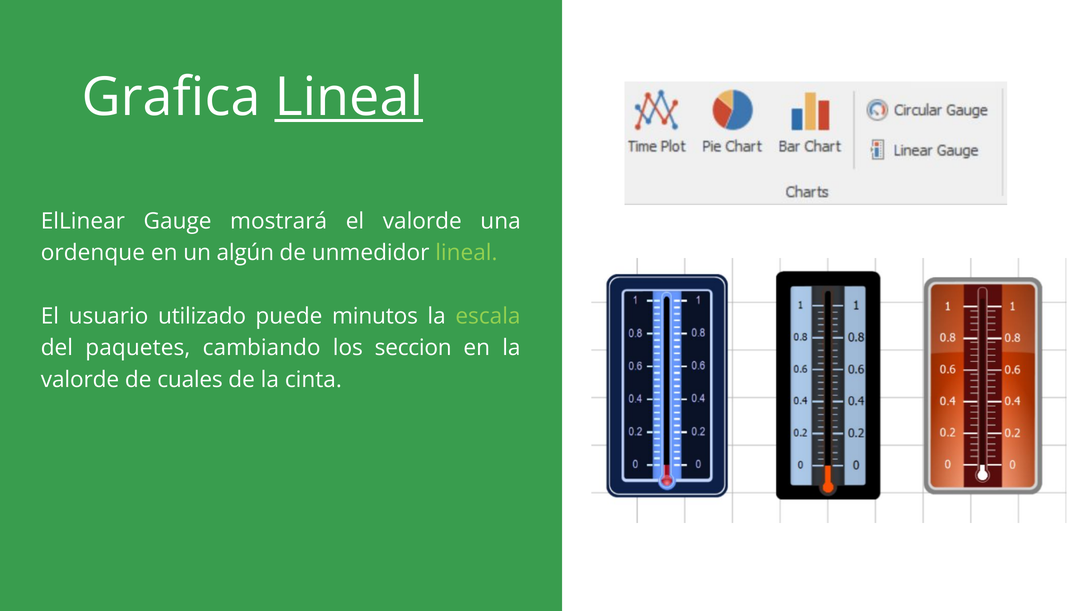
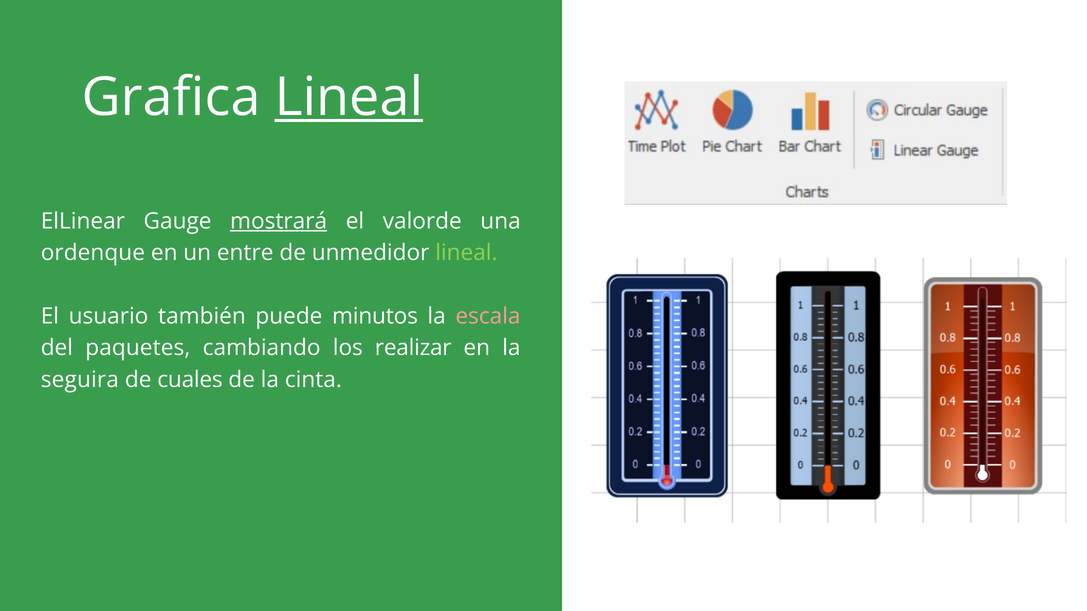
mostrará underline: none -> present (279, 221)
algún: algún -> entre (245, 253)
utilizado: utilizado -> también (202, 316)
escala colour: light green -> pink (488, 316)
seccion: seccion -> realizar (413, 348)
valorde: valorde -> seguira (80, 380)
